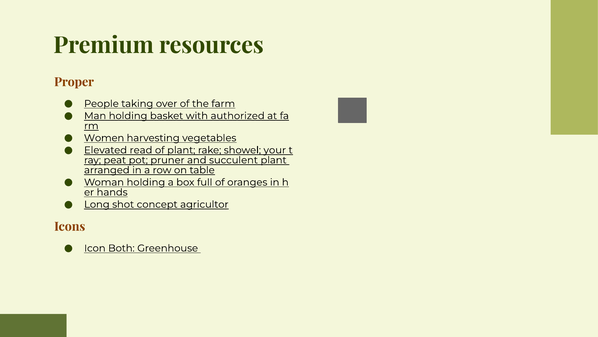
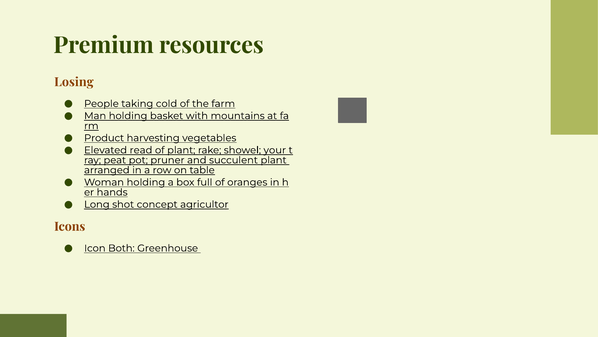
Proper: Proper -> Losing (74, 82)
over: over -> cold (167, 103)
authorized: authorized -> mountains (238, 116)
Women: Women -> Product (104, 138)
